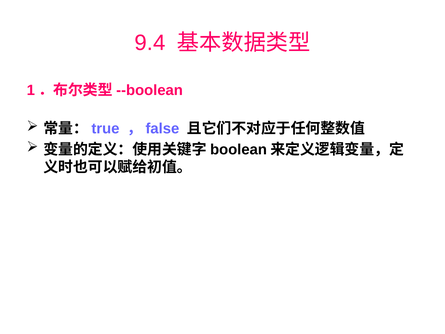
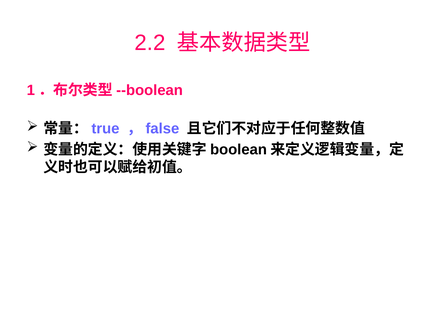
9.4: 9.4 -> 2.2 (150, 43)
